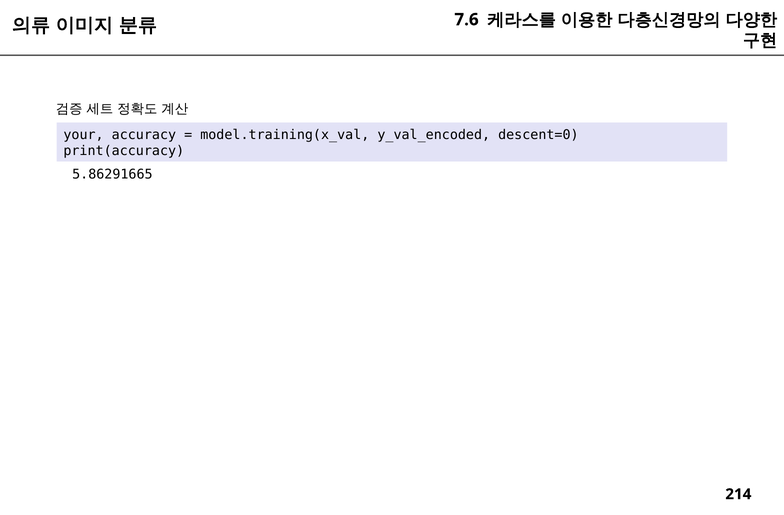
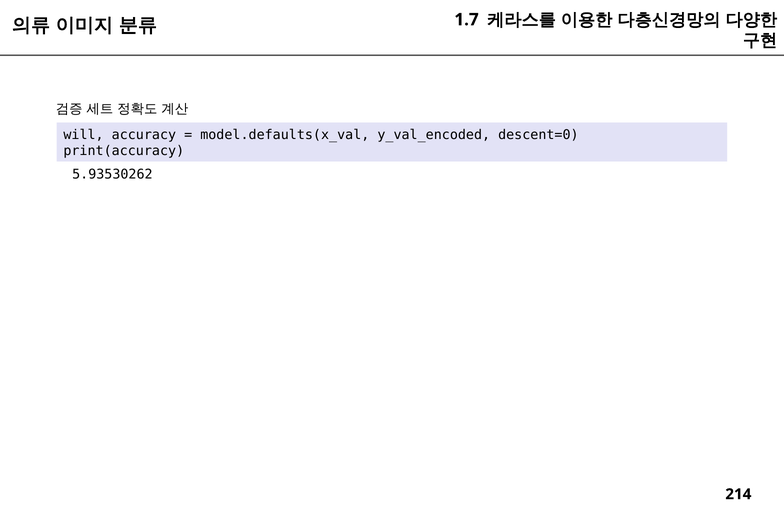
7.6: 7.6 -> 1.7 (467, 20)
your: your -> will (84, 135)
model.training(x_val: model.training(x_val -> model.defaults(x_val (285, 135)
5.86291665: 5.86291665 -> 5.93530262 (112, 174)
